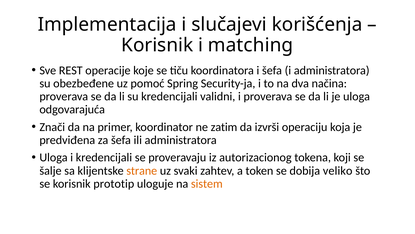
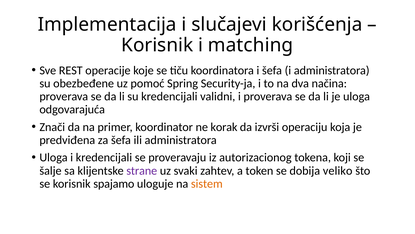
zatim: zatim -> korak (224, 127)
strane colour: orange -> purple (142, 170)
prototip: prototip -> spajamo (114, 183)
